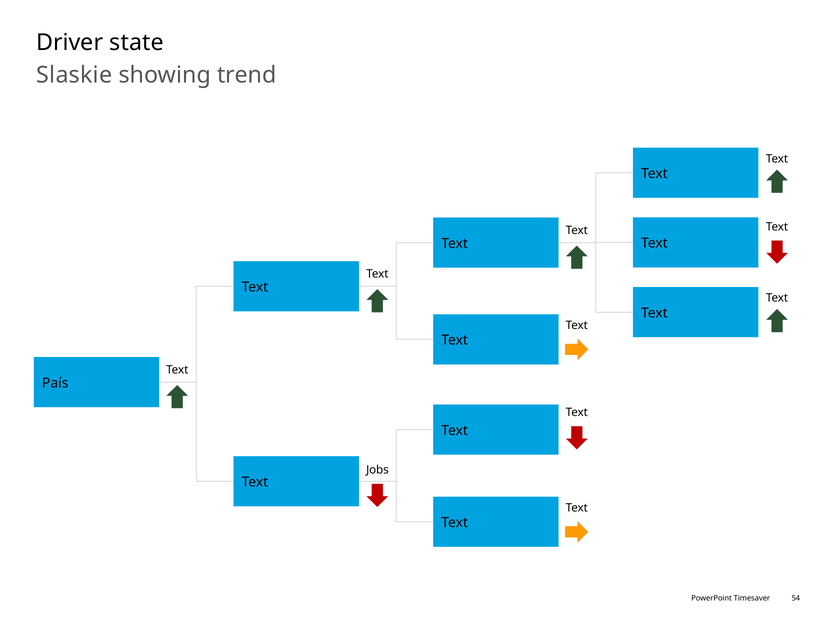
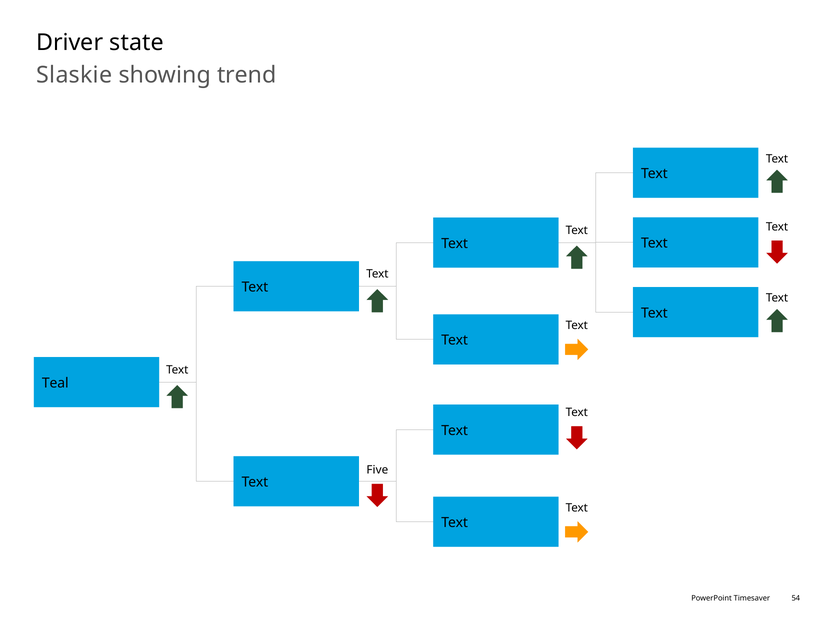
País: País -> Teal (55, 383)
Jobs: Jobs -> Five (377, 470)
